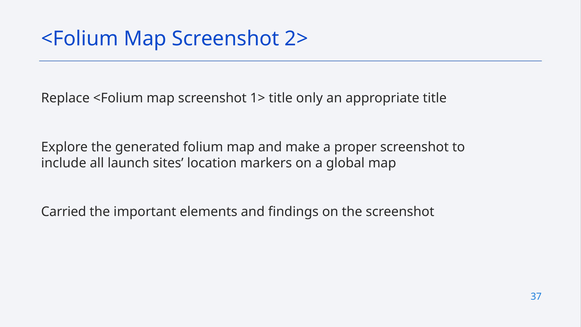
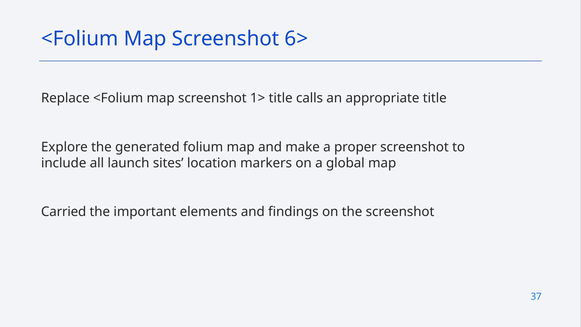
2>: 2> -> 6> (296, 39)
only: only -> calls (310, 98)
